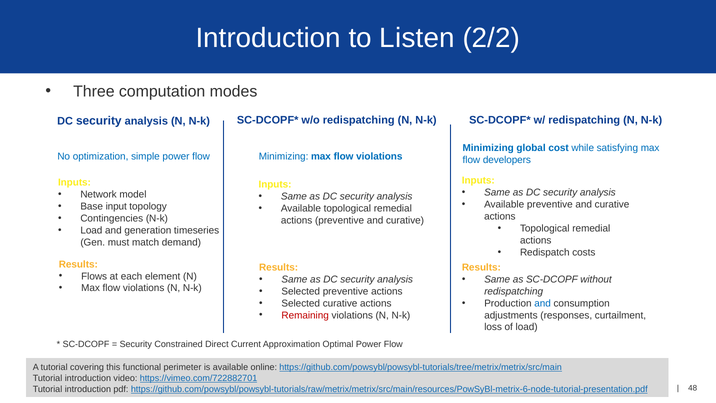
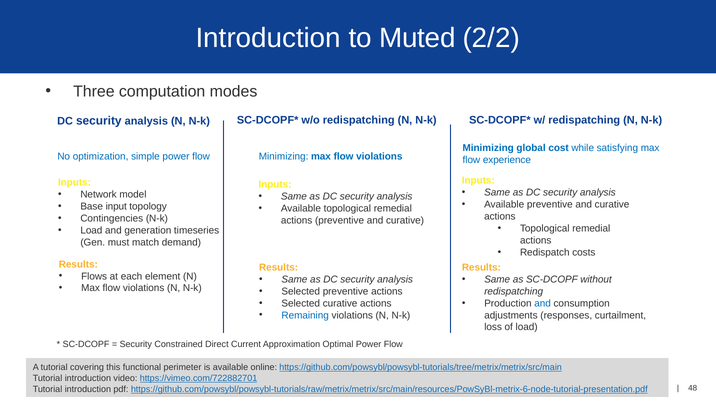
Listen: Listen -> Muted (417, 38)
developers: developers -> experience (507, 160)
Remaining colour: red -> blue (305, 315)
